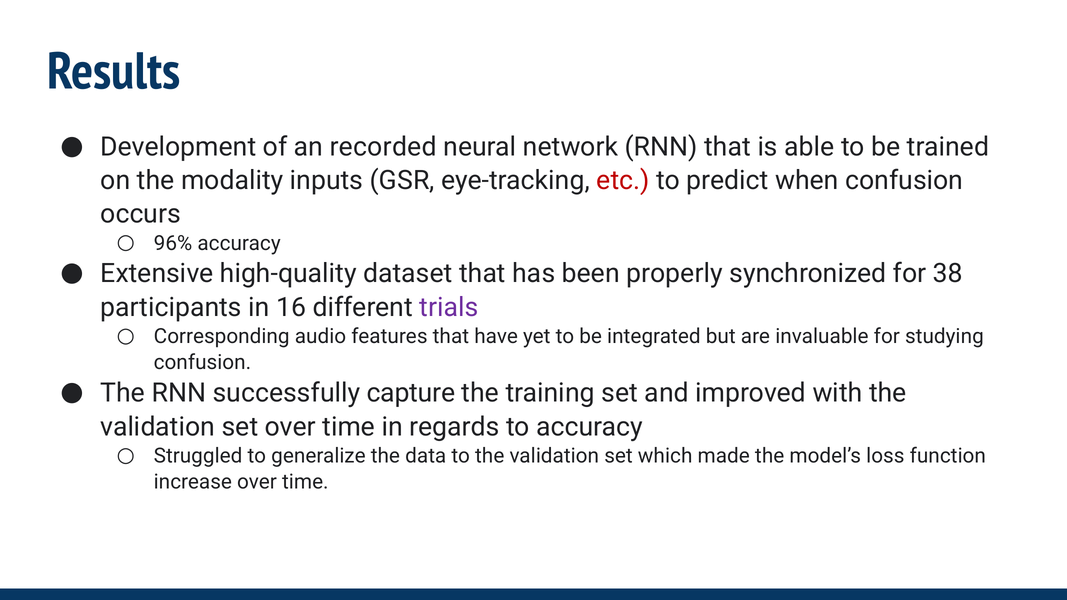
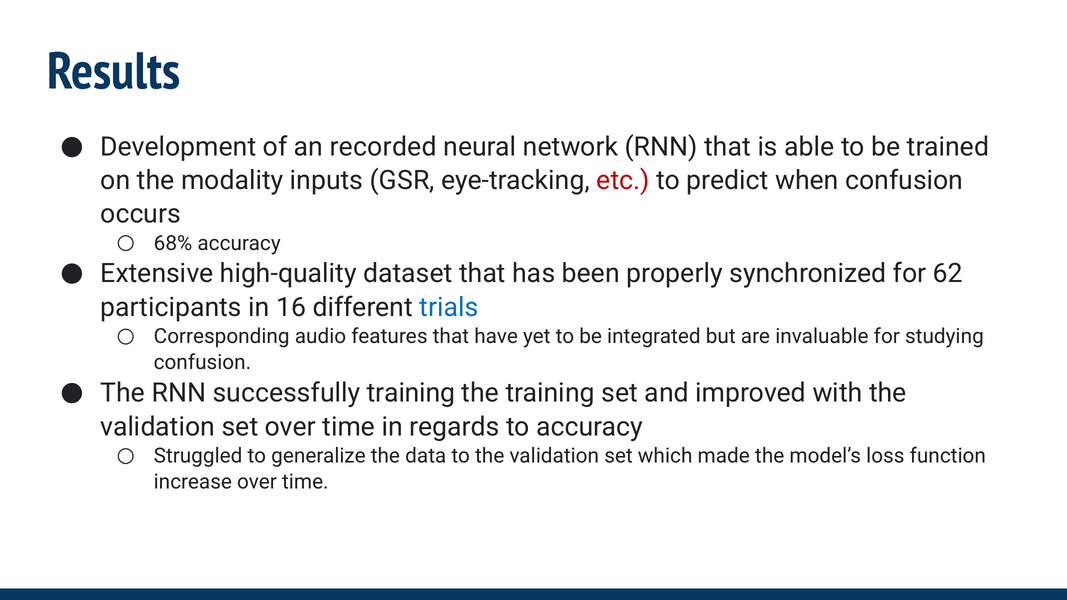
96%: 96% -> 68% (173, 243)
38: 38 -> 62 (948, 274)
trials colour: purple -> blue (449, 307)
successfully capture: capture -> training (411, 393)
